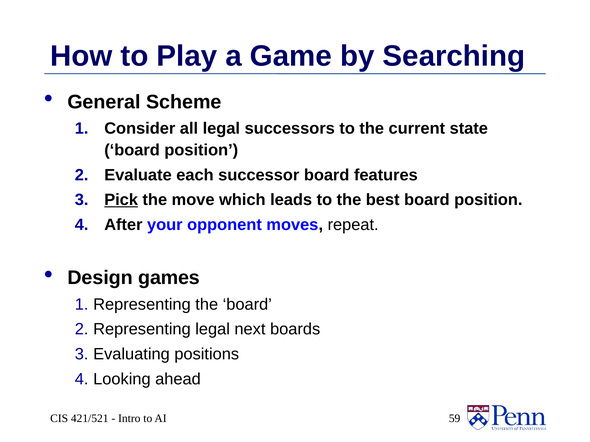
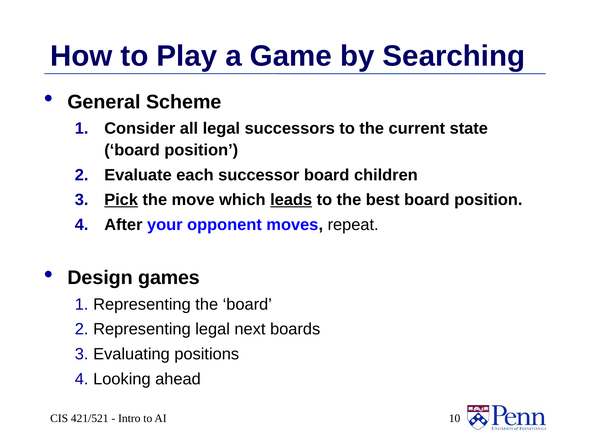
features: features -> children (386, 175)
leads underline: none -> present (291, 200)
59: 59 -> 10 (455, 419)
